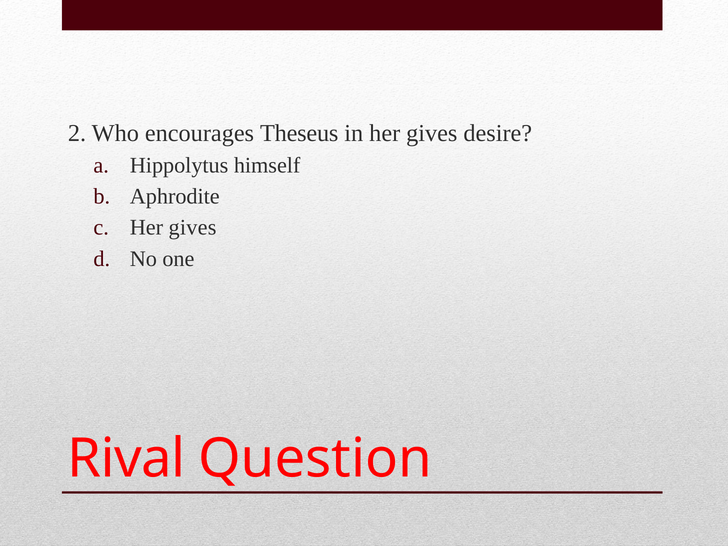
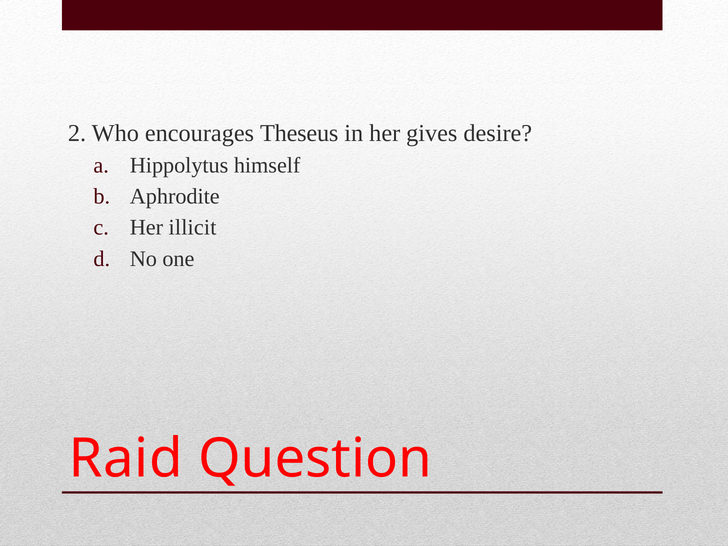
gives: gives -> illicit (193, 228)
Rival: Rival -> Raid (126, 459)
